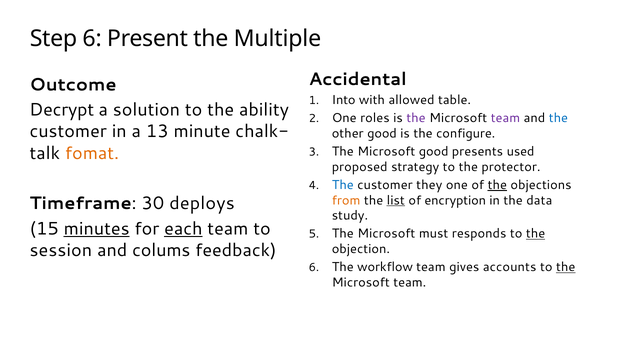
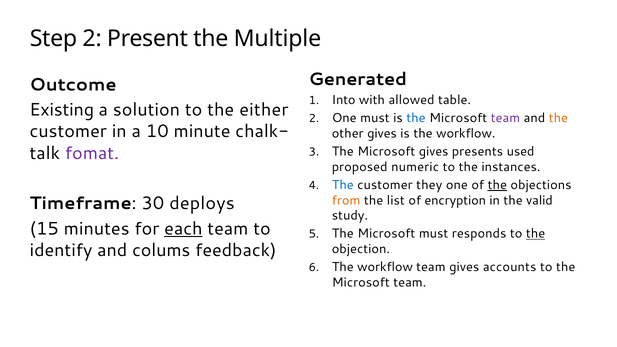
Step 6: 6 -> 2 (92, 39)
Accidental: Accidental -> Generated (358, 79)
Decrypt: Decrypt -> Existing (62, 110)
ability: ability -> either (264, 110)
One roles: roles -> must (375, 118)
the colour: purple -> blue (416, 118)
the colour: blue -> orange (558, 118)
13: 13 -> 10 (157, 131)
other good: good -> gives (382, 133)
is the configure: configure -> workflow (466, 133)
fomat colour: orange -> purple (92, 153)
Microsoft good: good -> gives (434, 151)
strategy: strategy -> numeric (415, 167)
protector: protector -> instances (511, 167)
list underline: present -> none (396, 200)
data: data -> valid (539, 200)
minutes underline: present -> none (97, 229)
session: session -> identify (61, 250)
the underline: present -> none (566, 267)
